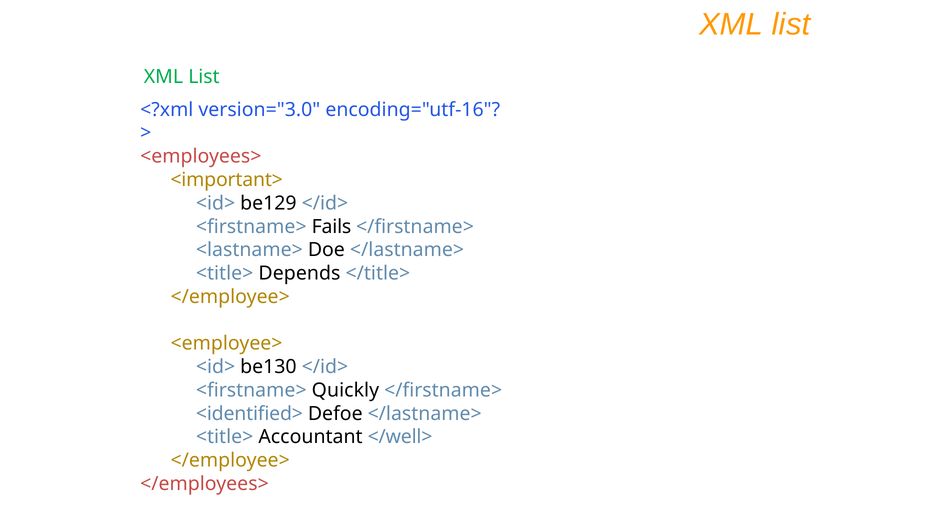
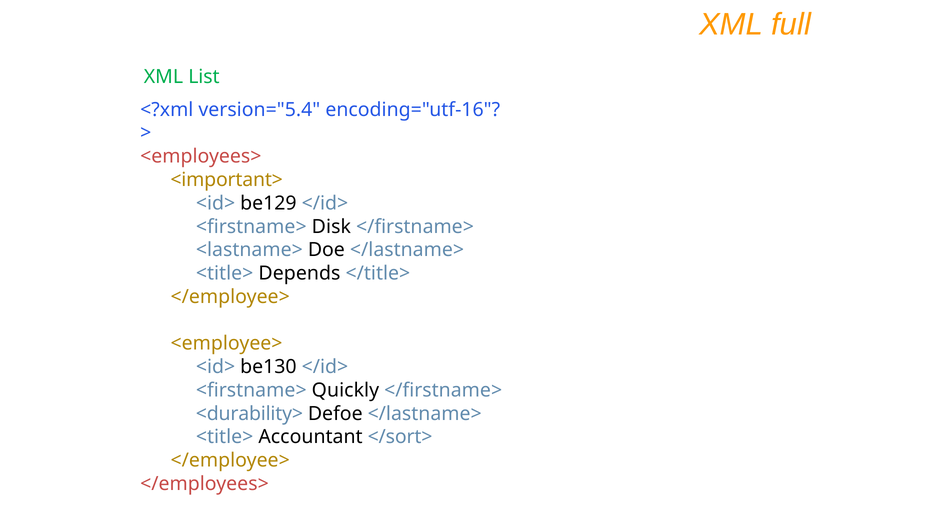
list: list -> full (791, 24)
version="3.0: version="3.0 -> version="5.4 (259, 110)
Fails: Fails -> Disk (331, 227)
<identified>: <identified> -> <durability> (249, 414)
</well>: </well> -> </sort> (400, 437)
